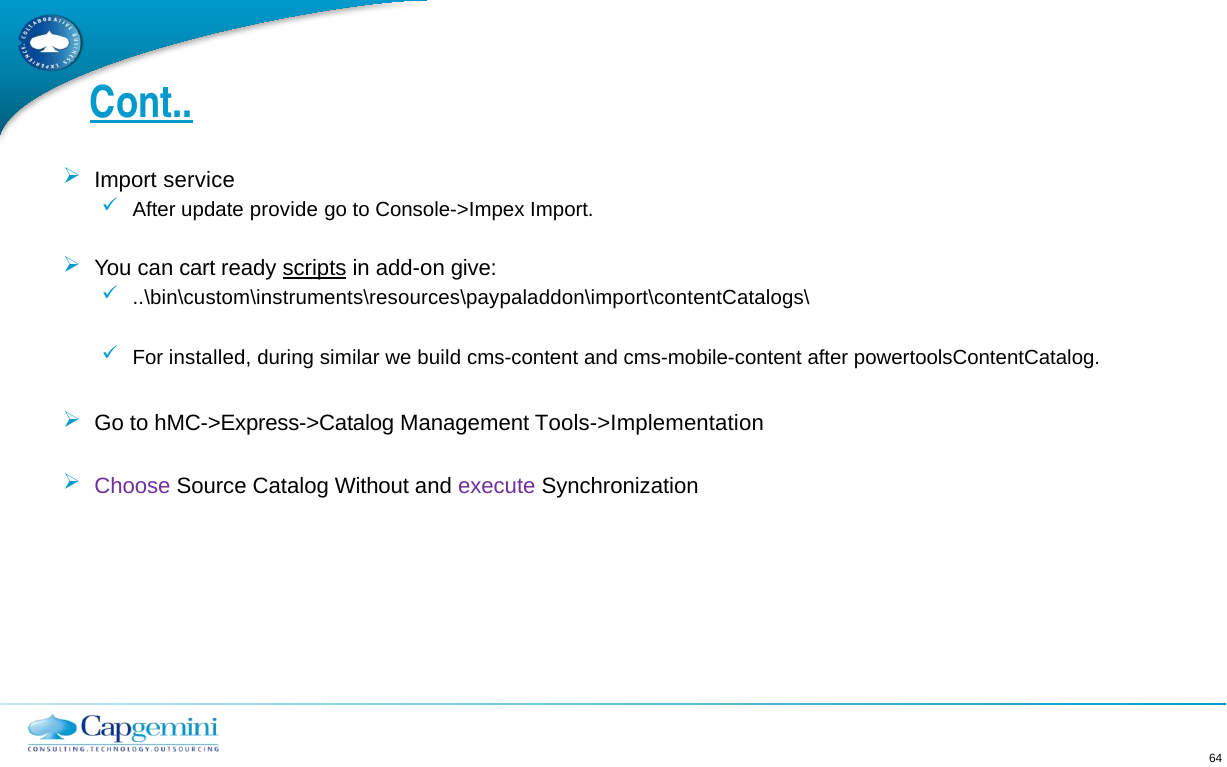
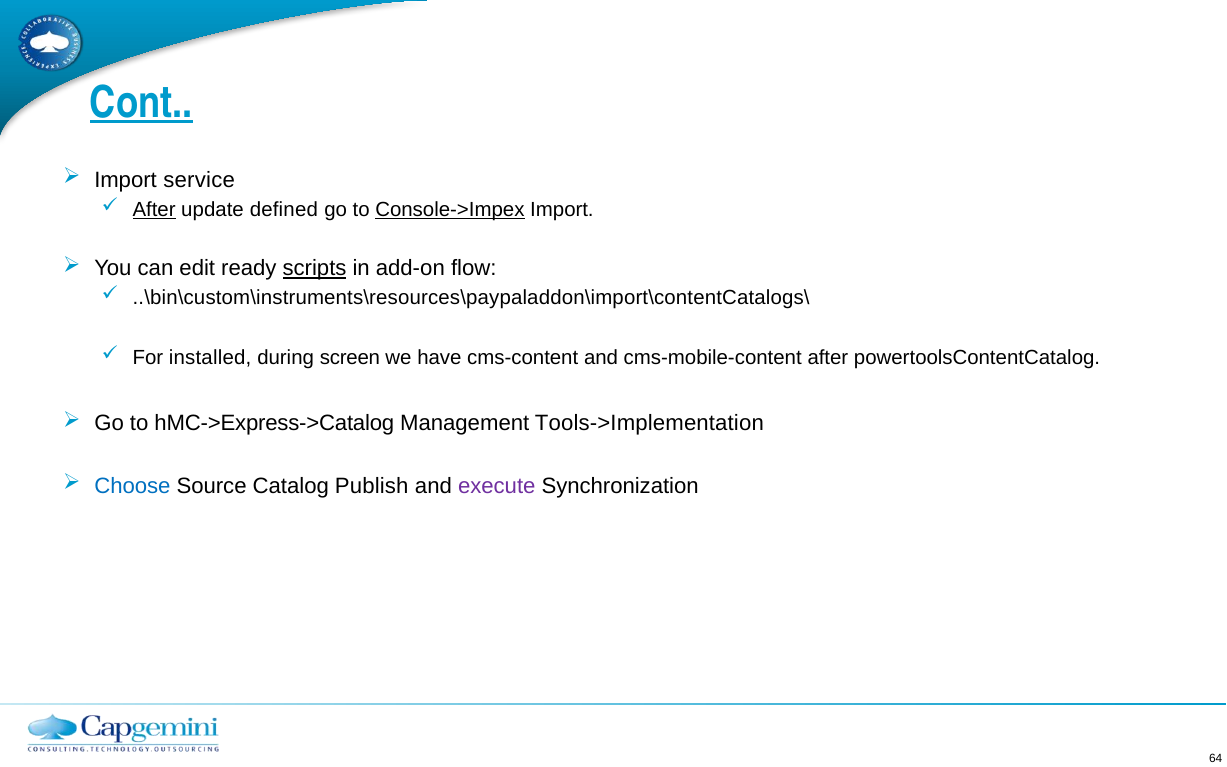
After underline: none -> present (154, 210)
provide: provide -> defined (284, 210)
Console->Impex underline: none -> present (450, 210)
cart: cart -> edit (197, 268)
give: give -> flow (474, 268)
similar: similar -> screen (350, 358)
build: build -> have (439, 358)
Choose colour: purple -> blue (132, 486)
Without: Without -> Publish (372, 486)
